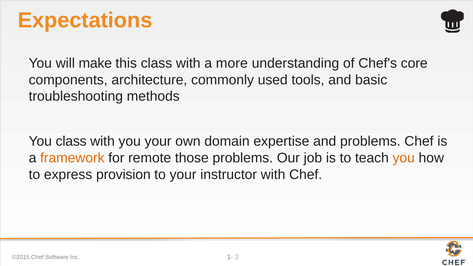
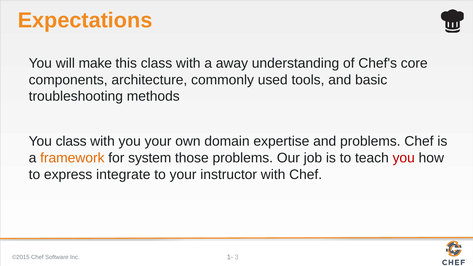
more: more -> away (232, 63)
remote: remote -> system (150, 158)
you colour: orange -> red (404, 158)
provision: provision -> integrate (123, 174)
